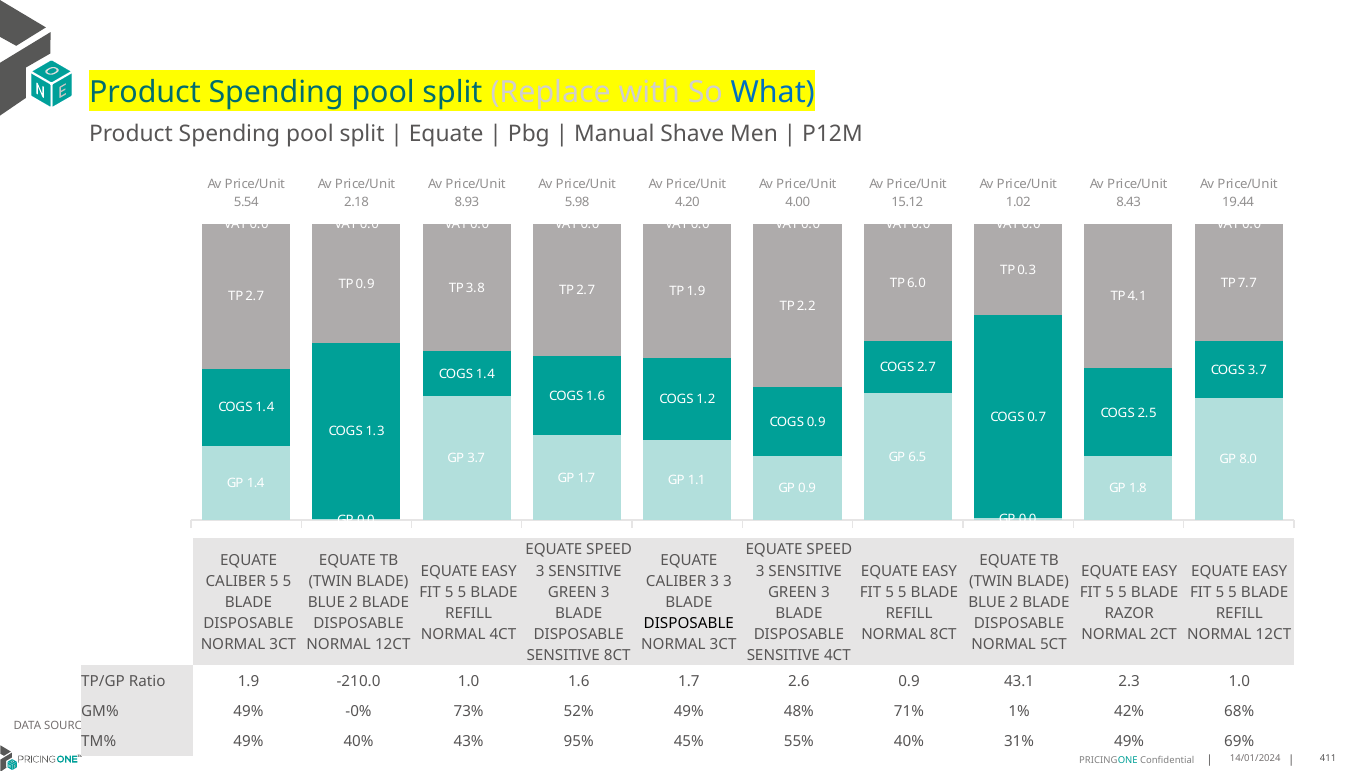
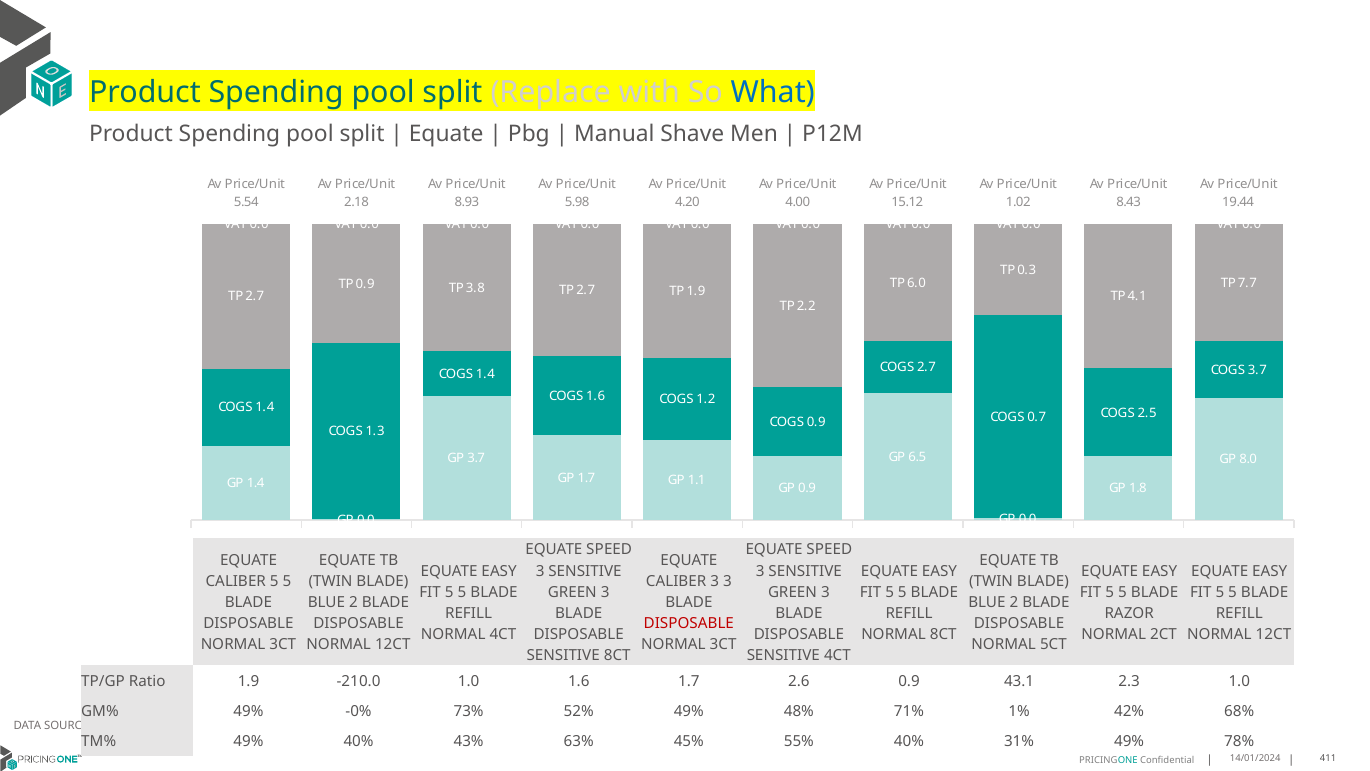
DISPOSABLE colour: black -> red (689, 623)
95%: 95% -> 63% (579, 741)
69%: 69% -> 78% (1239, 741)
